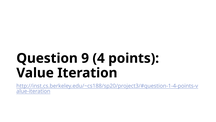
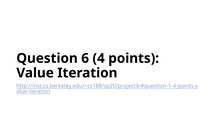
9: 9 -> 6 (85, 58)
